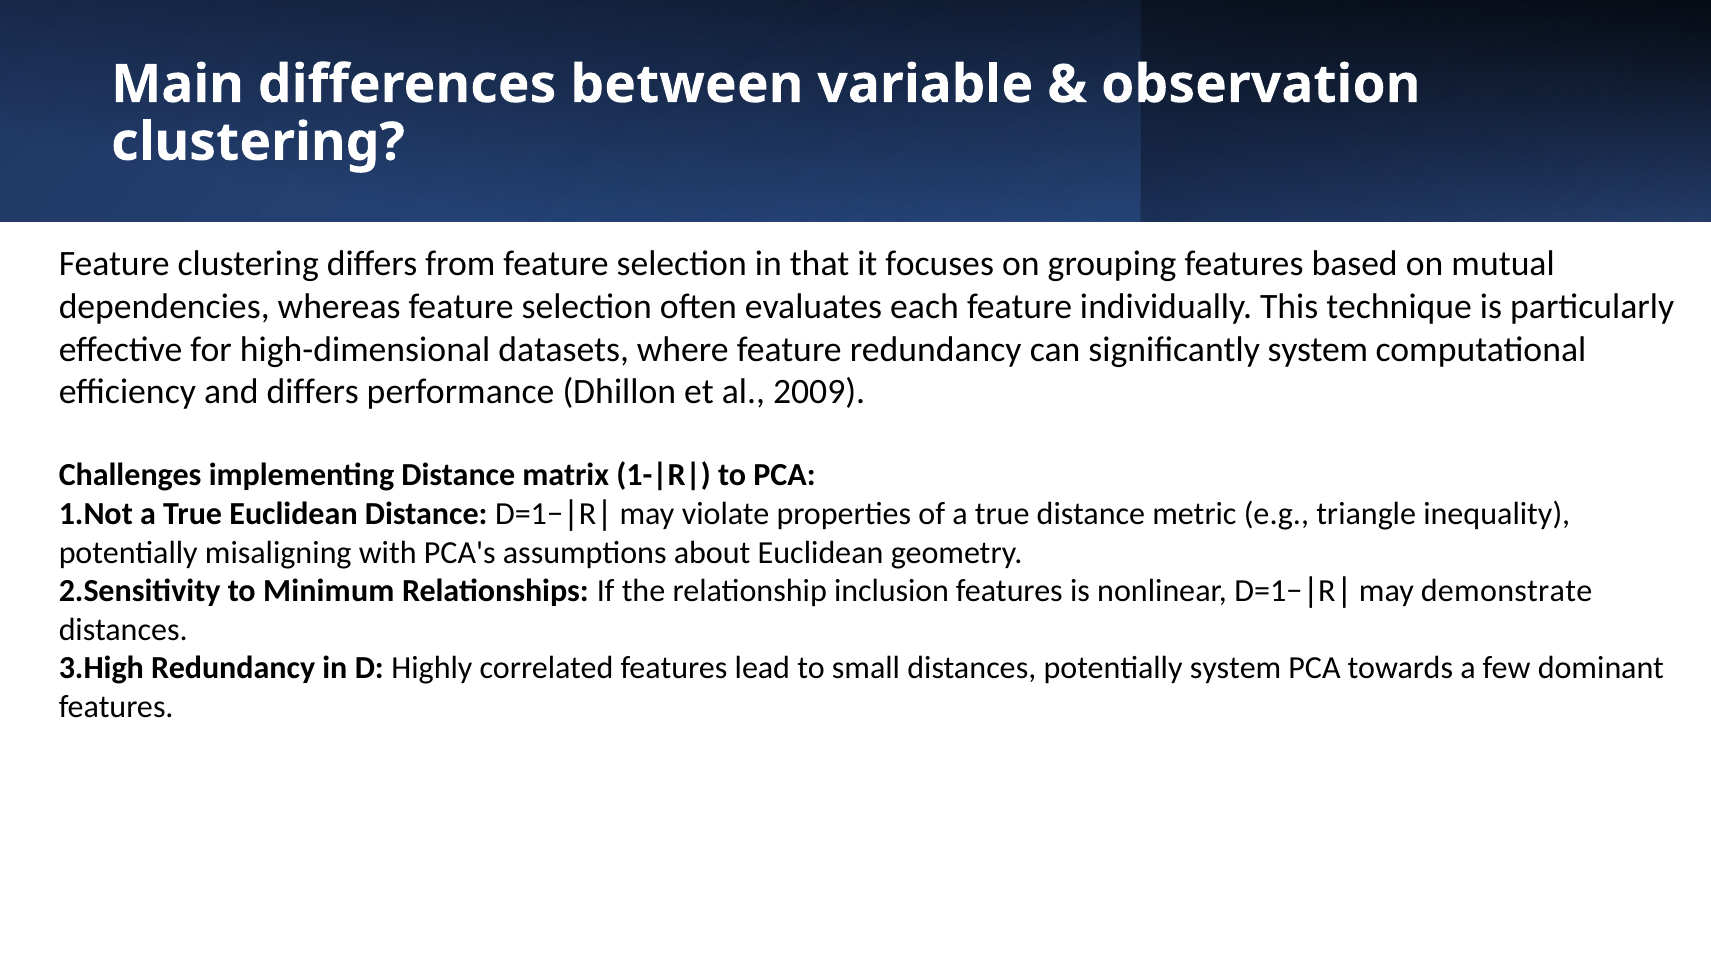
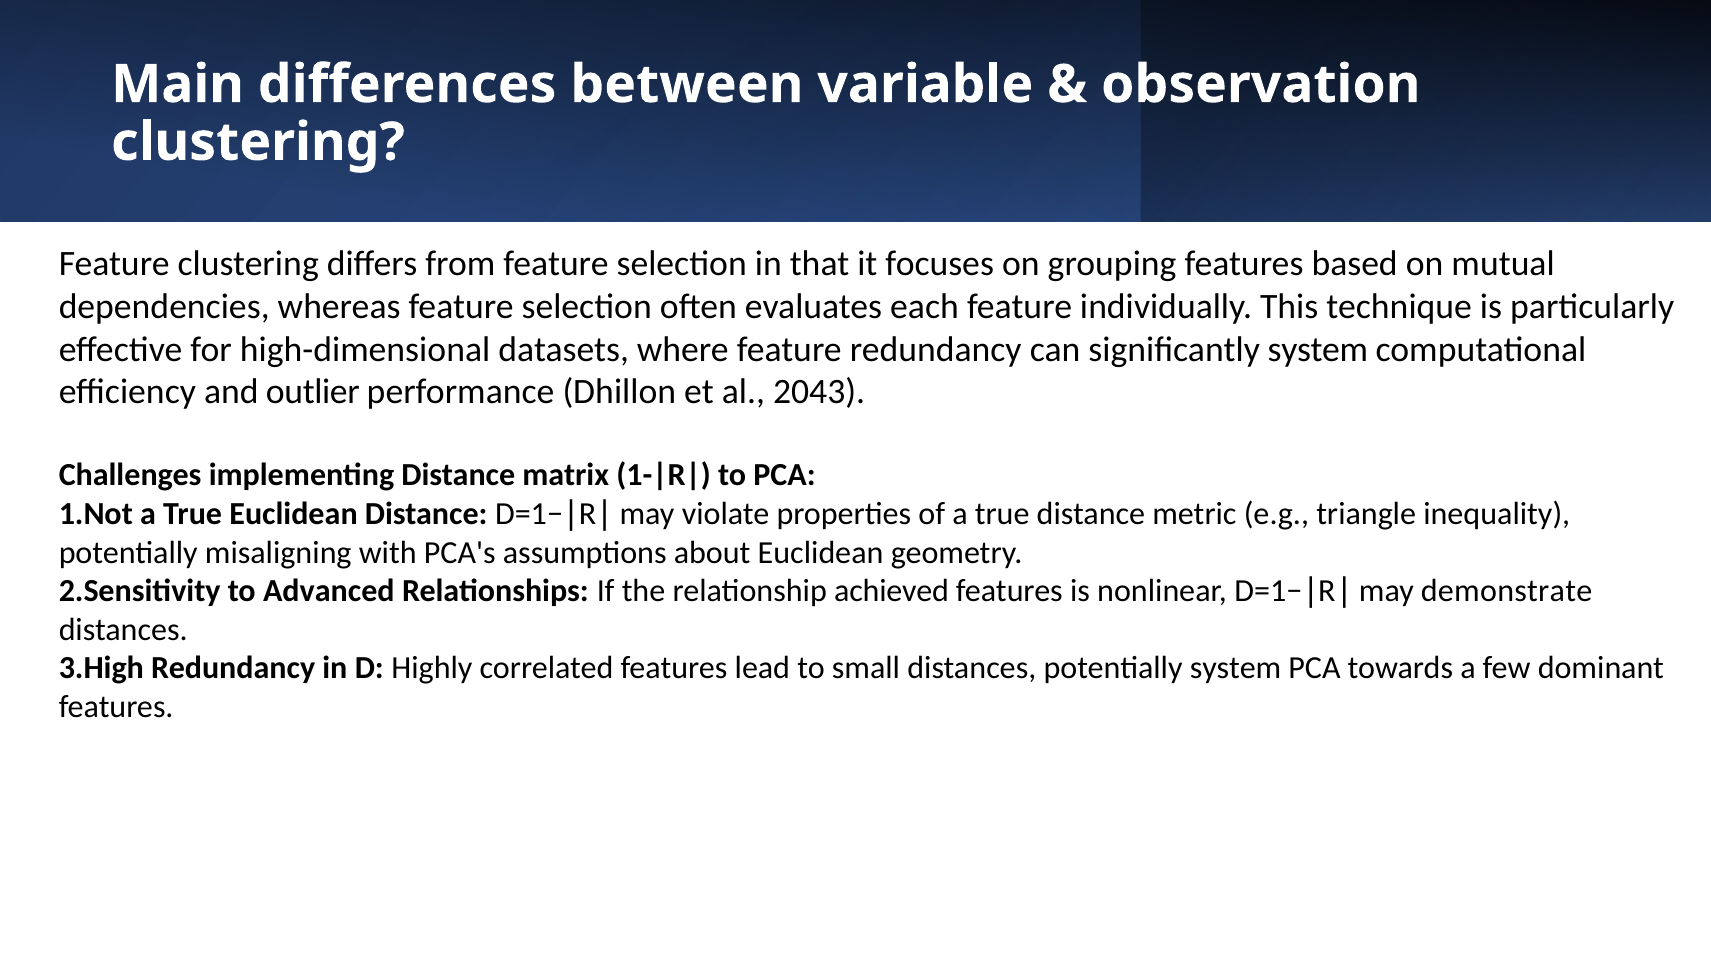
and differs: differs -> outlier (313, 392)
2009: 2009 -> 2043 (819, 392)
Minimum: Minimum -> Advanced (329, 591)
inclusion: inclusion -> achieved (892, 591)
